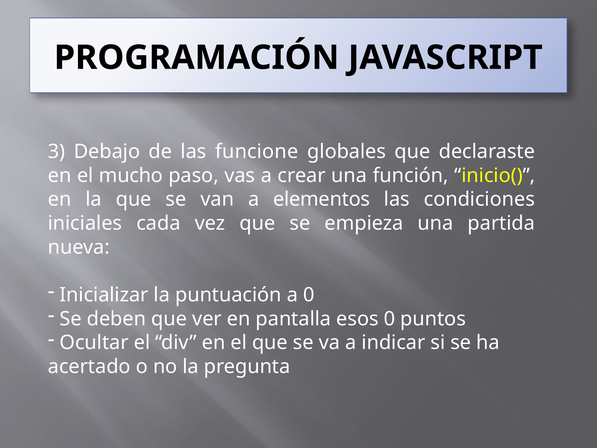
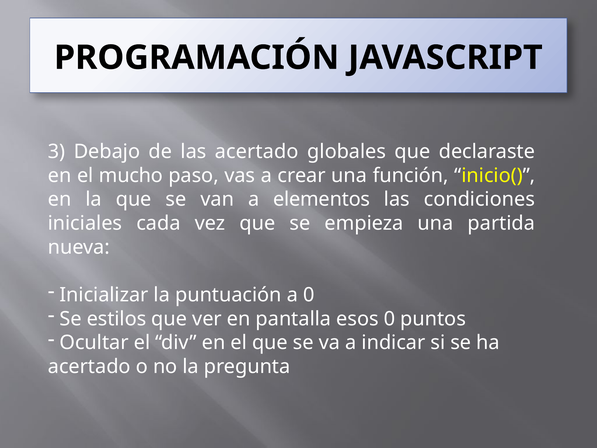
las funcione: funcione -> acertado (257, 152)
deben: deben -> estilos (117, 319)
